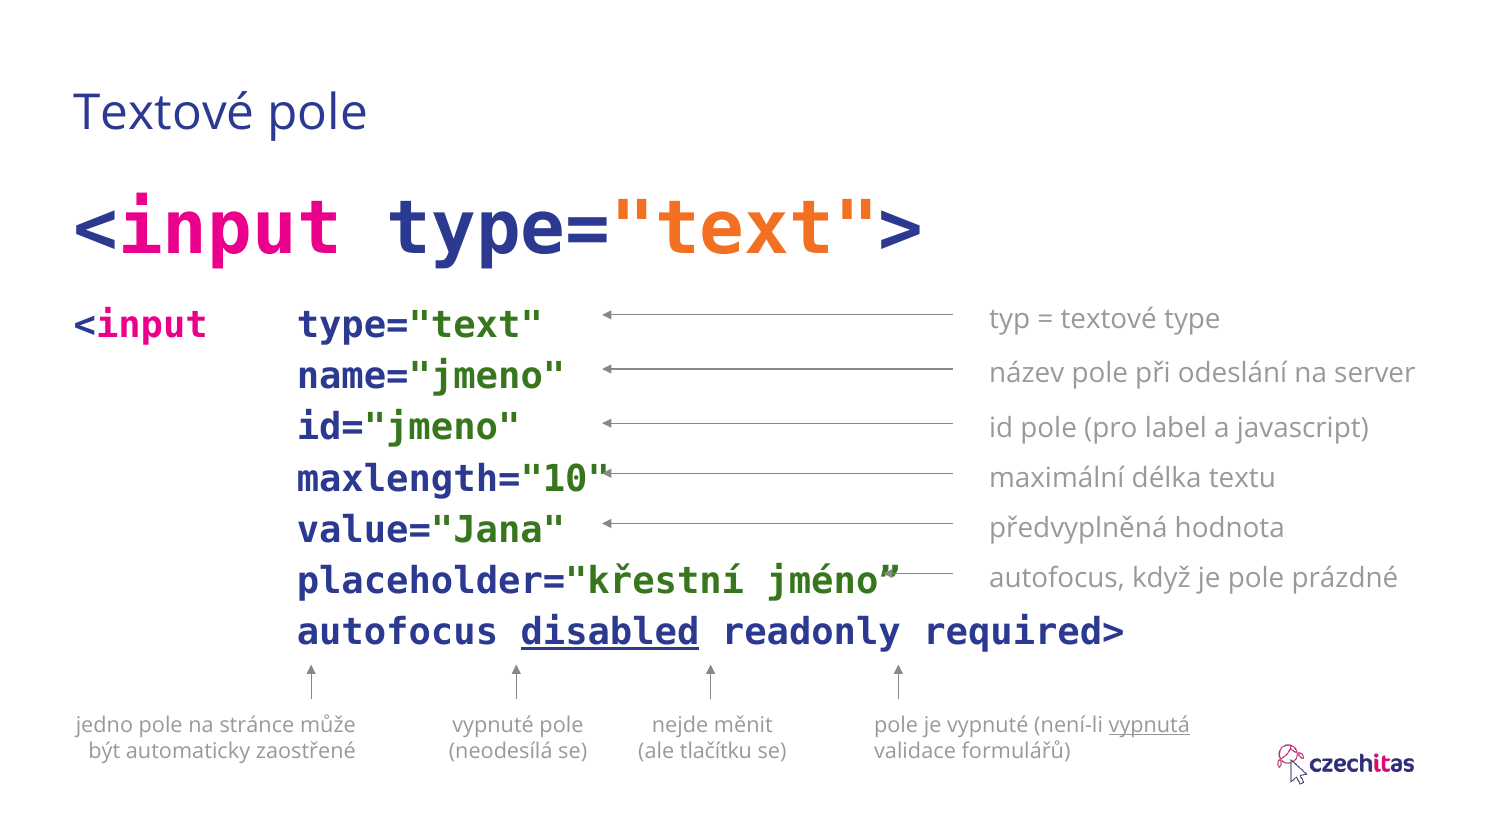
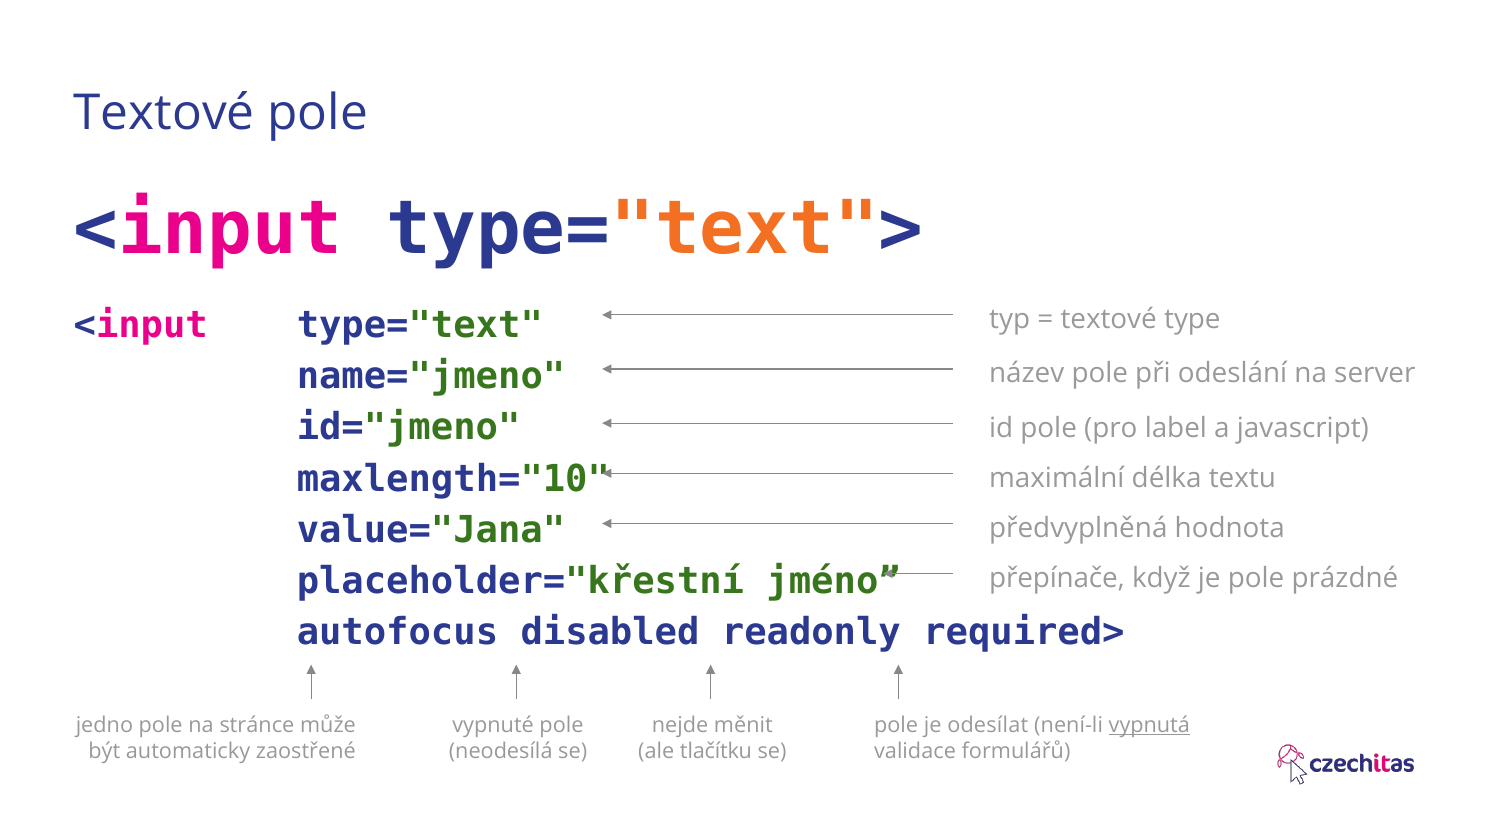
autofocus: autofocus -> přepínače (1057, 579)
disabled underline: present -> none (610, 633)
je vypnuté: vypnuté -> odesílat (988, 725)
